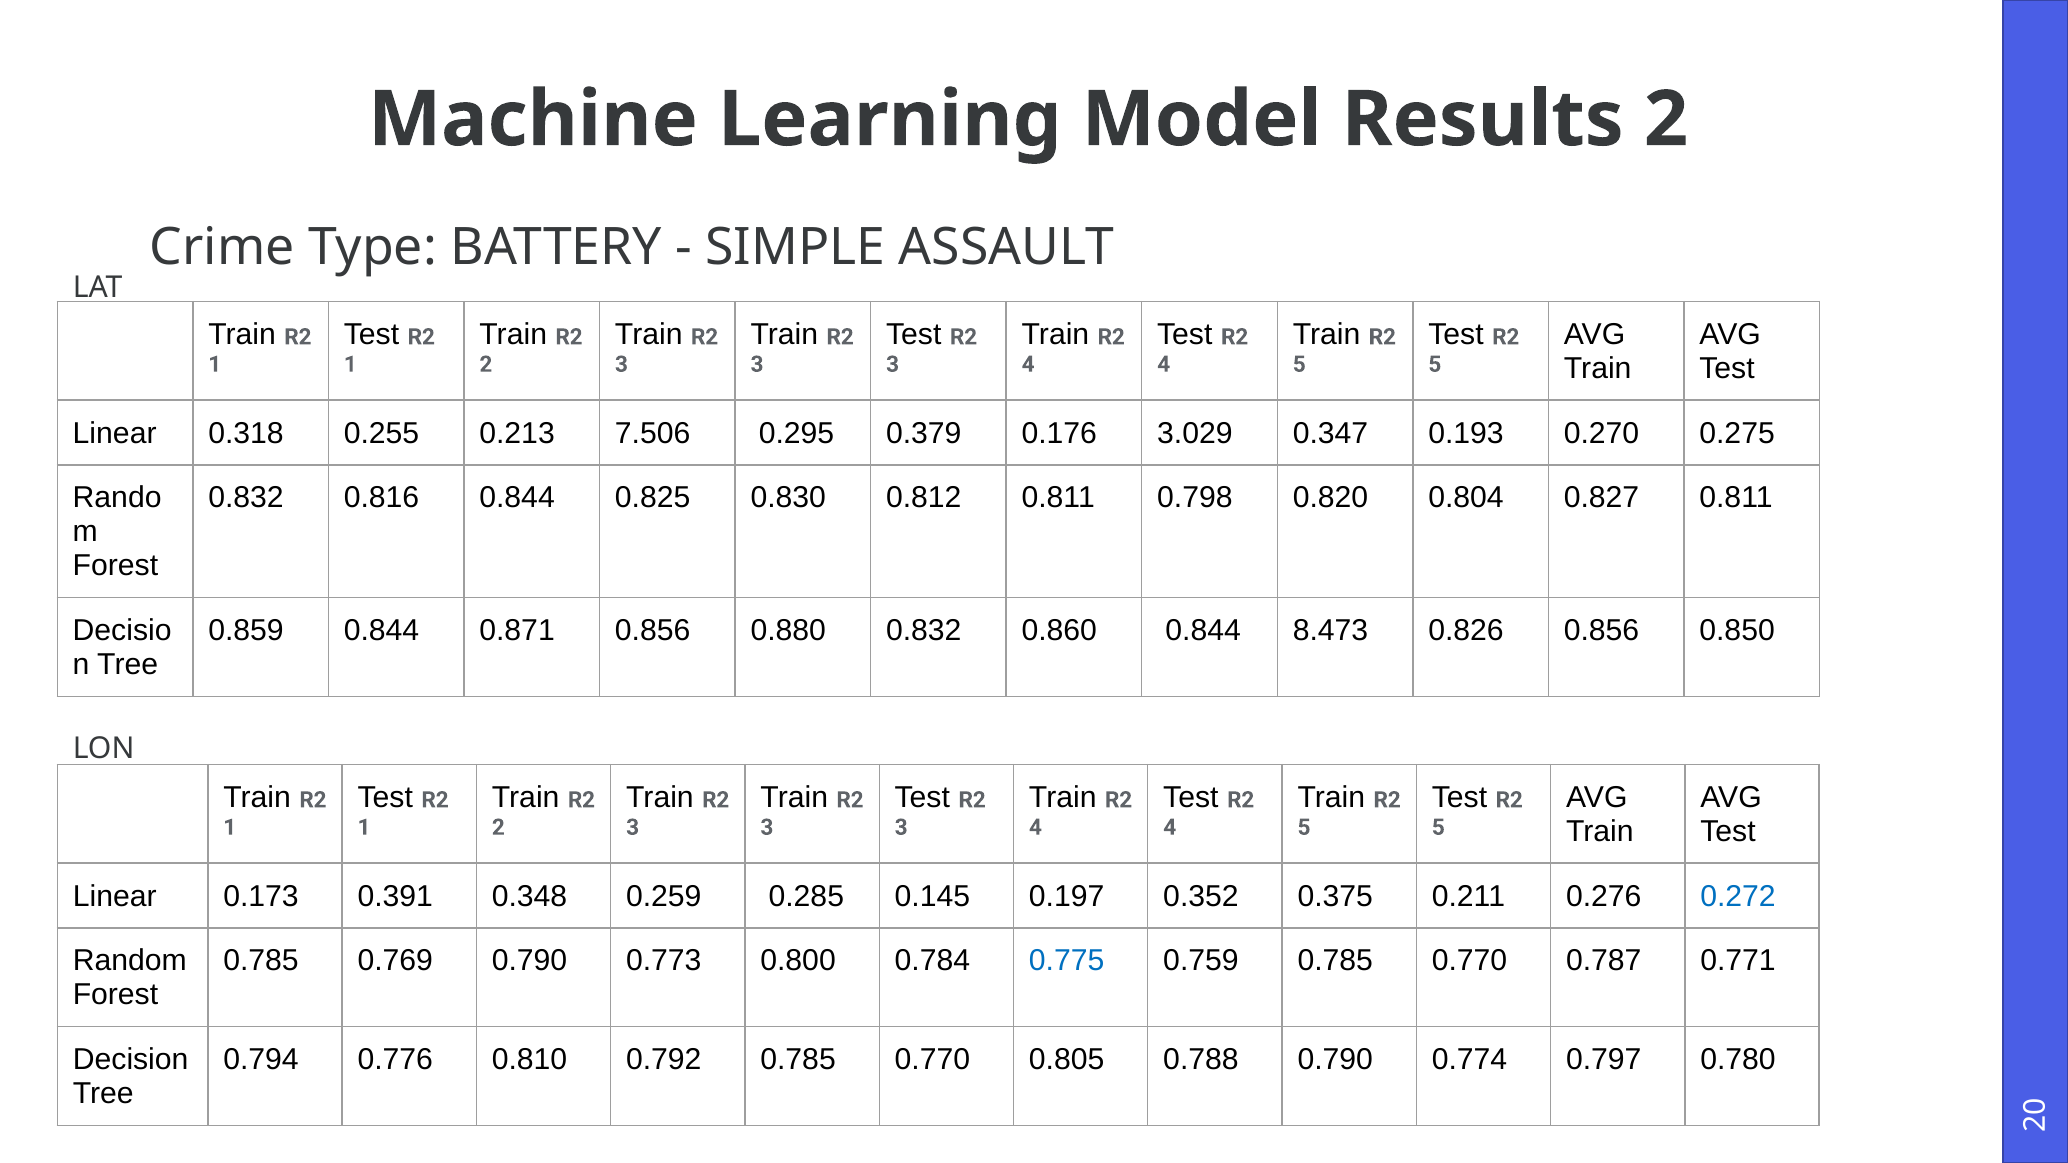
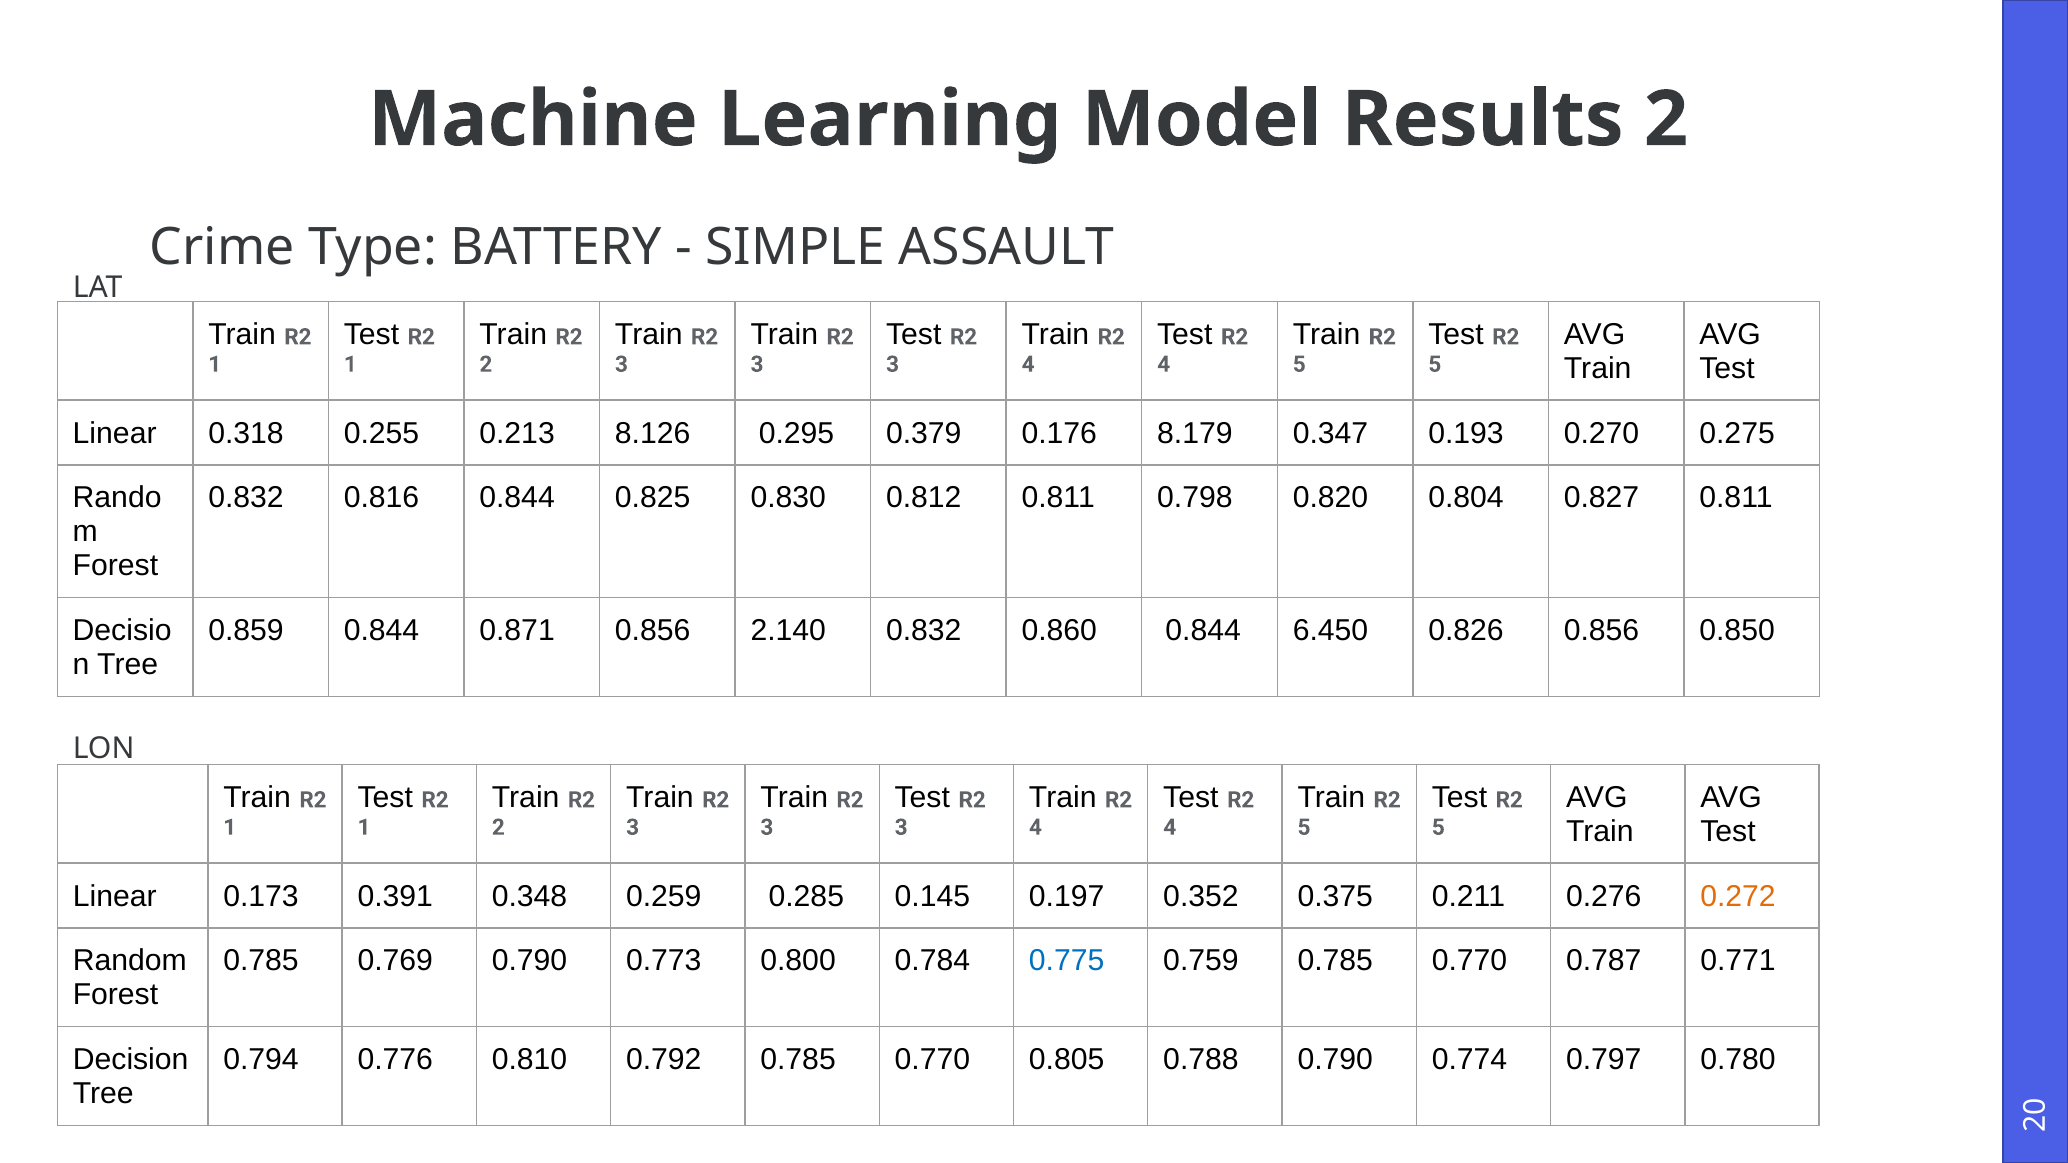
7.506: 7.506 -> 8.126 (653, 433)
3.029: 3.029 -> 8.179 (1195, 433)
0.880: 0.880 -> 2.140 (788, 631)
8.473: 8.473 -> 6.450 (1330, 631)
0.272 colour: blue -> orange (1738, 896)
